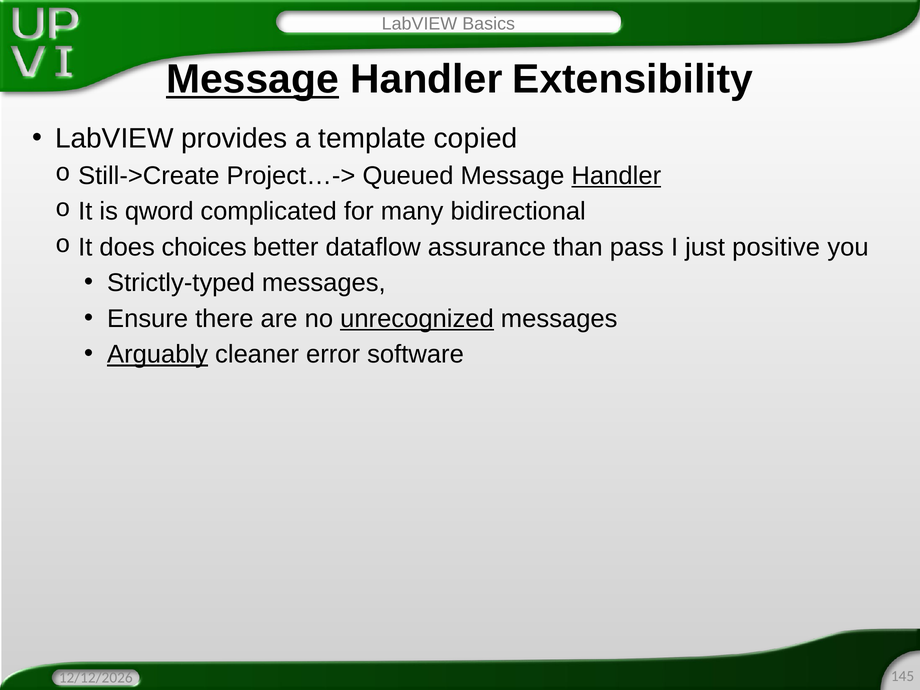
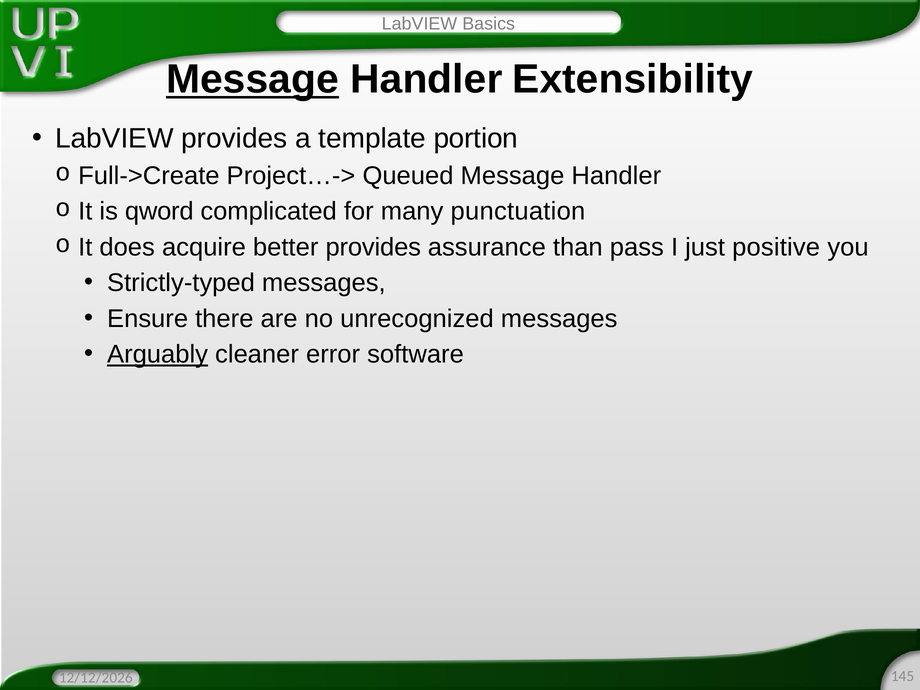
copied: copied -> portion (476, 138)
Still->Create: Still->Create -> Full->Create (149, 176)
Handler underline: present -> none (616, 176)
bidirectional: bidirectional -> punctuation (518, 211)
choices: choices -> acquire (204, 247)
better dataflow: dataflow -> provides (373, 247)
unrecognized underline: present -> none (417, 319)
